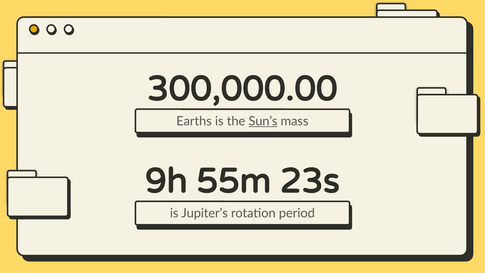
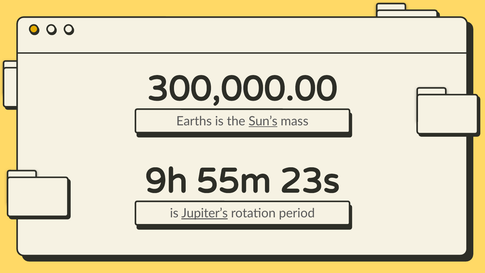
Jupiter’s underline: none -> present (205, 213)
